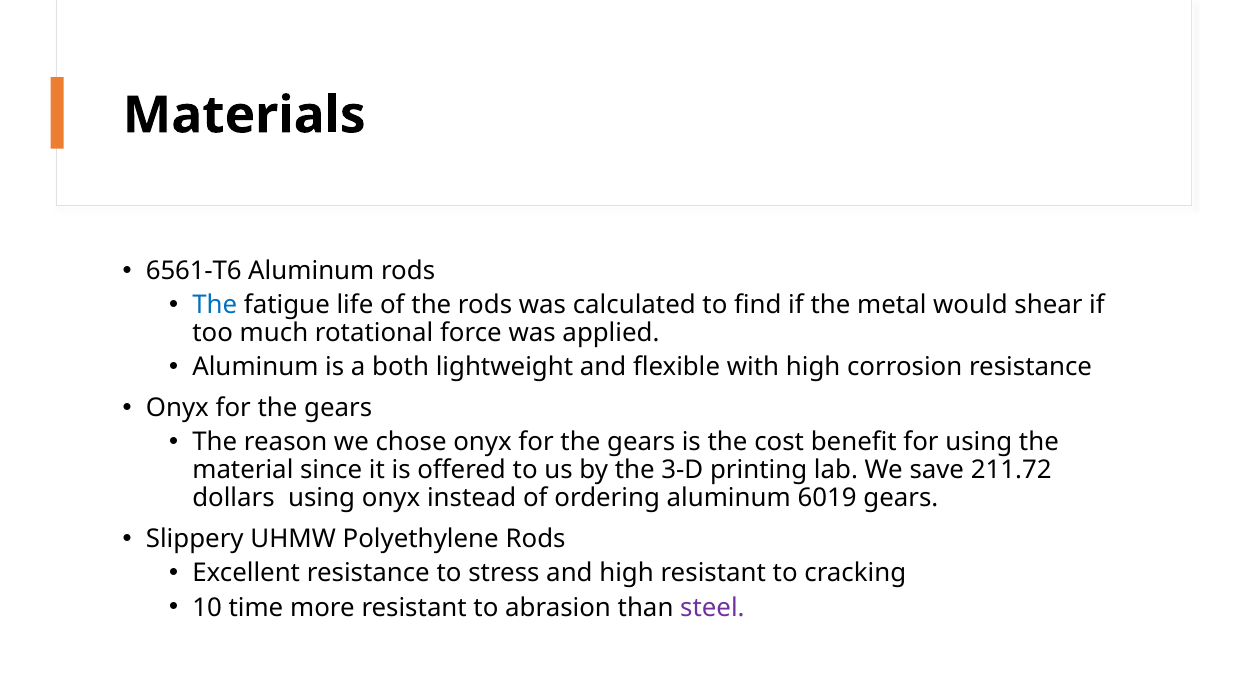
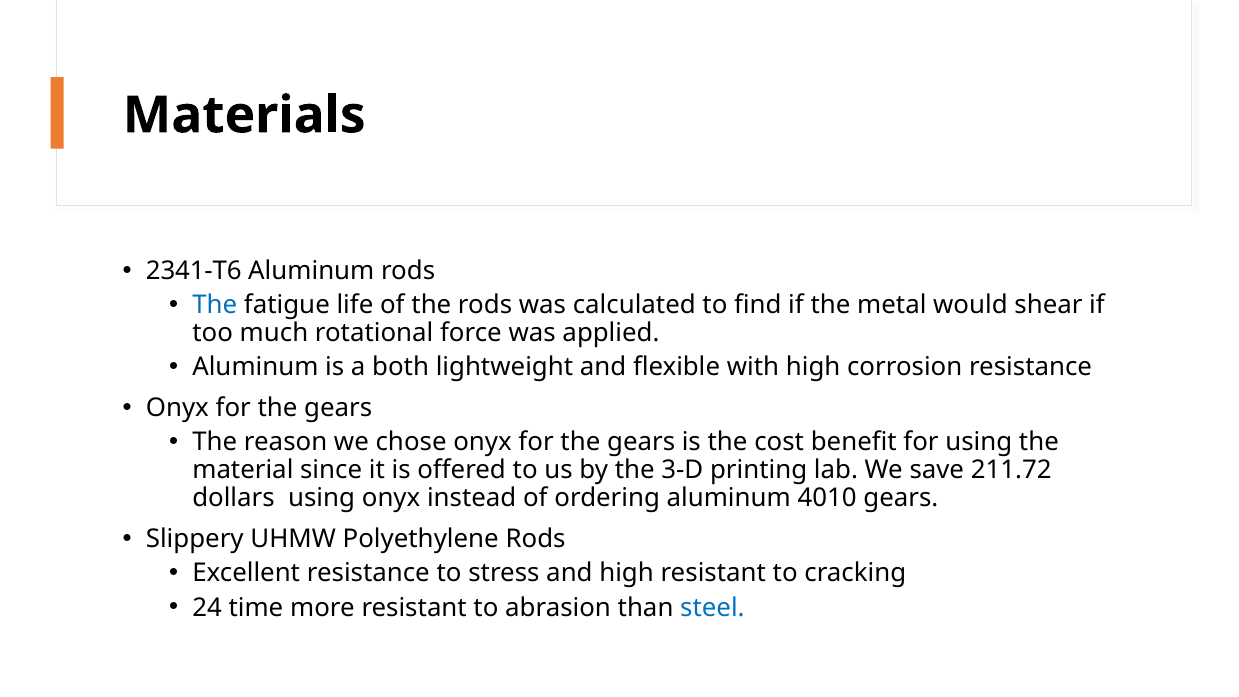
6561-T6: 6561-T6 -> 2341-T6 (194, 271)
6019: 6019 -> 4010 (827, 498)
10: 10 -> 24 (207, 607)
steel colour: purple -> blue (712, 607)
